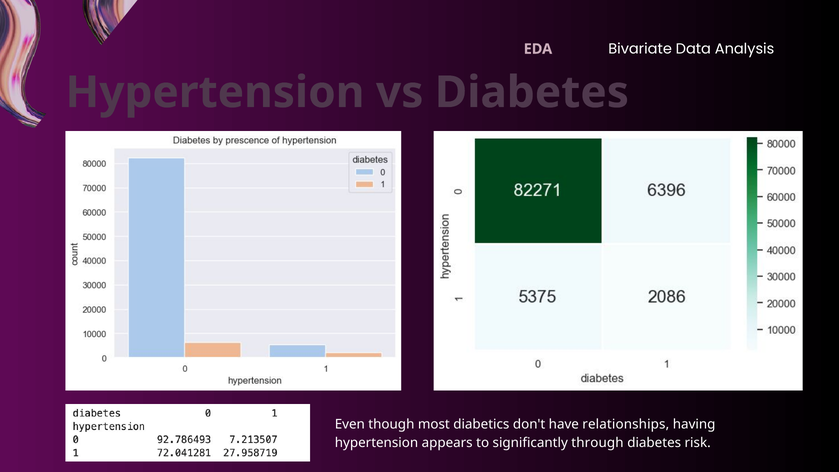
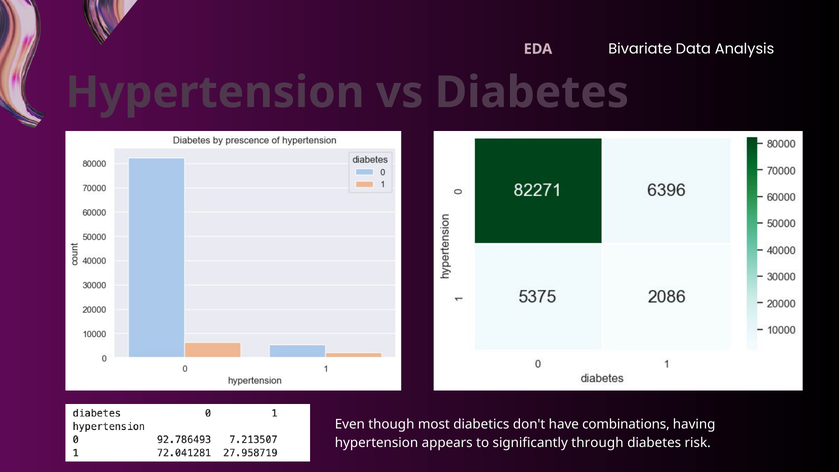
relationships: relationships -> combinations (626, 424)
